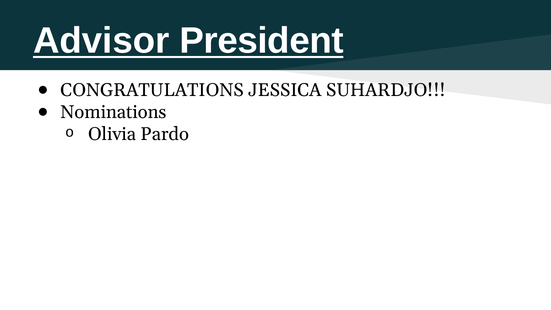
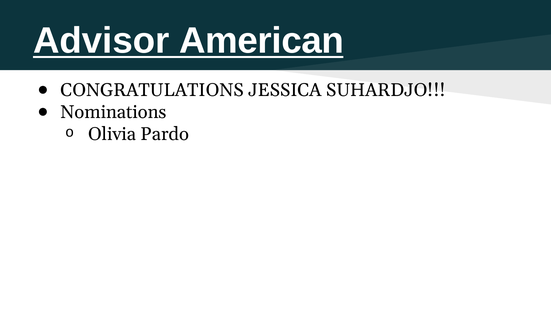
President: President -> American (262, 41)
